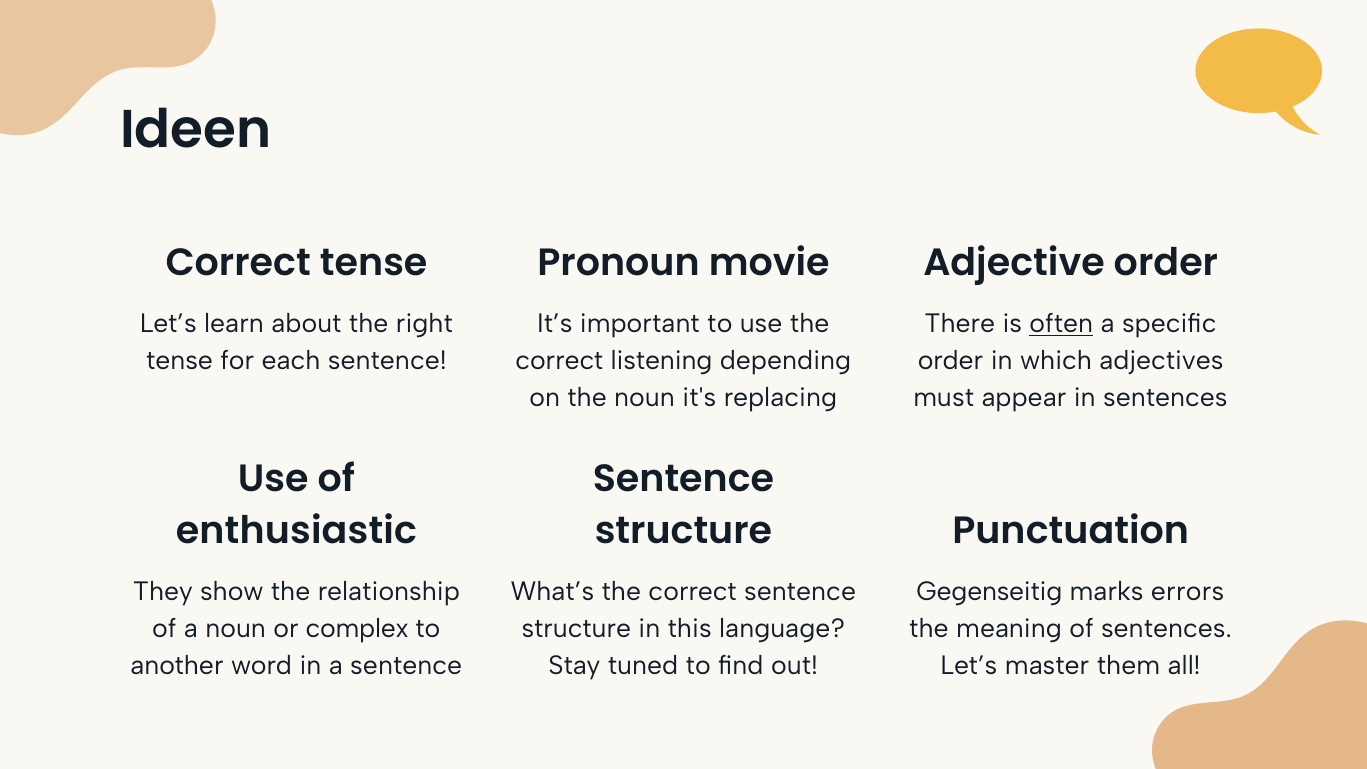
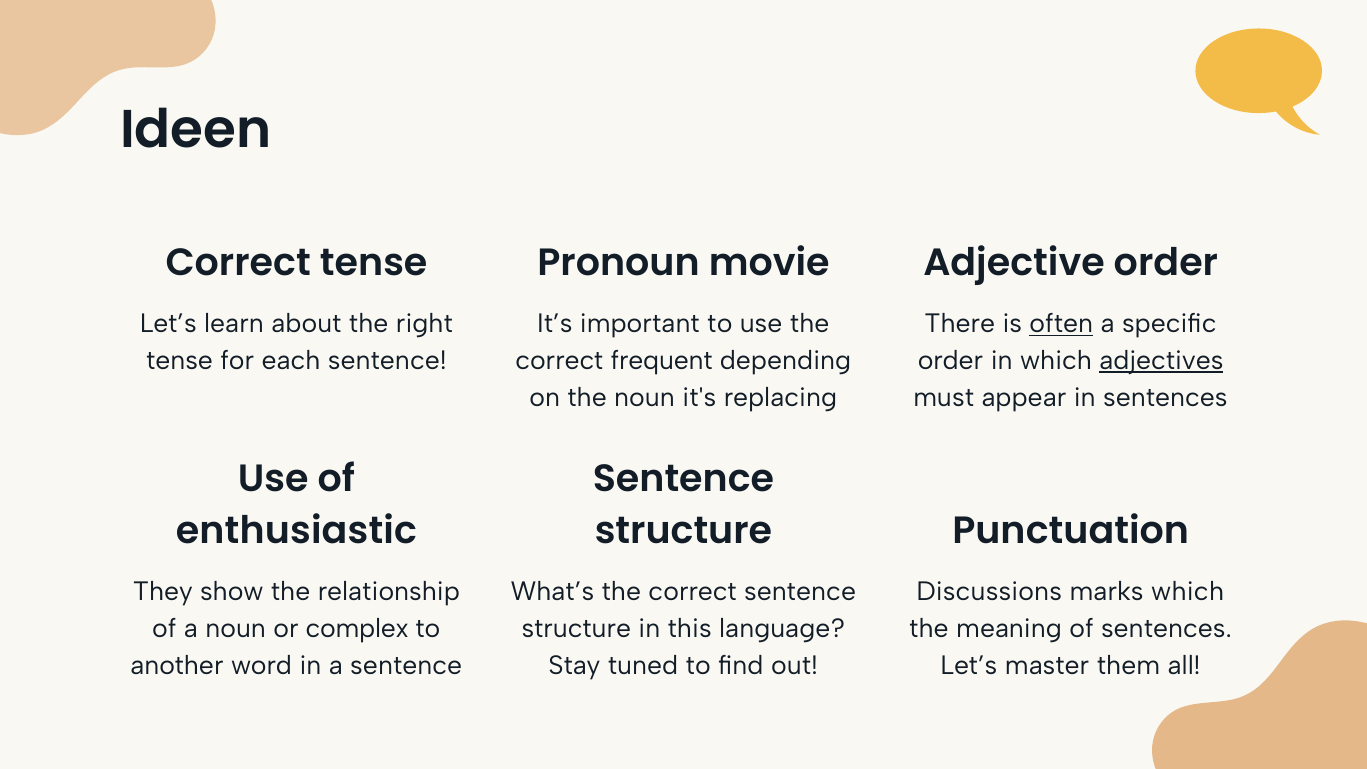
listening: listening -> frequent (662, 361)
adjectives underline: none -> present (1162, 361)
Gegenseitig: Gegenseitig -> Discussions (989, 592)
marks errors: errors -> which (1188, 592)
